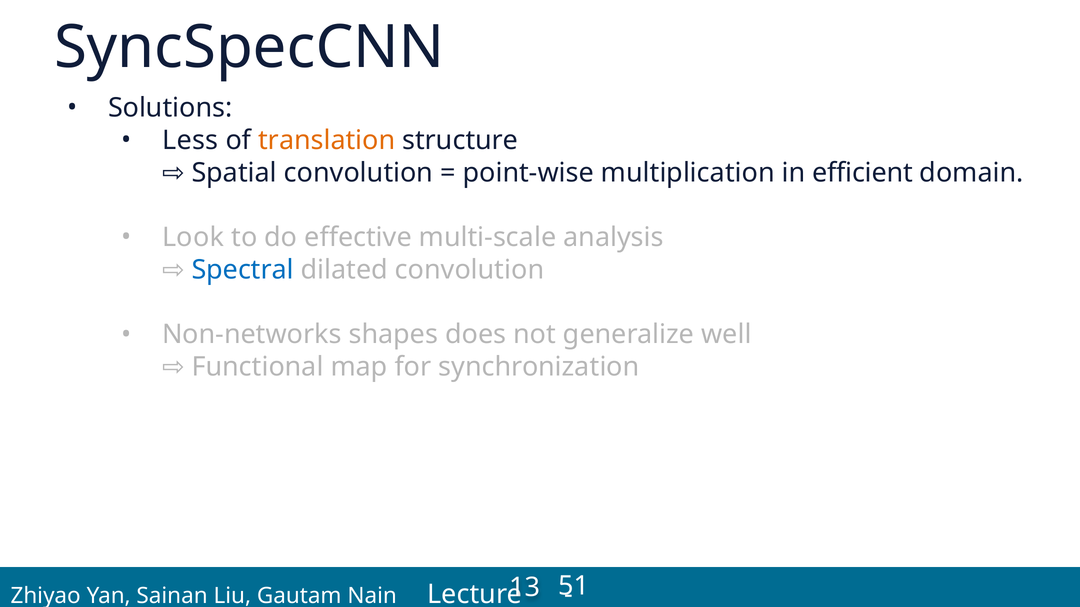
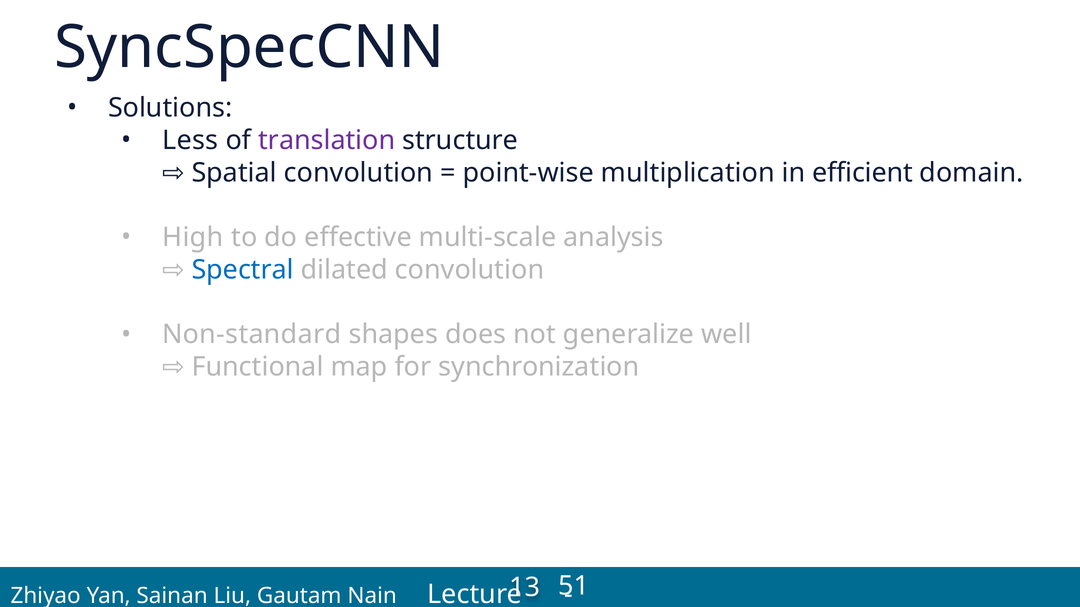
translation colour: orange -> purple (327, 140)
Look: Look -> High (193, 238)
Non-networks: Non-networks -> Non-standard (252, 335)
